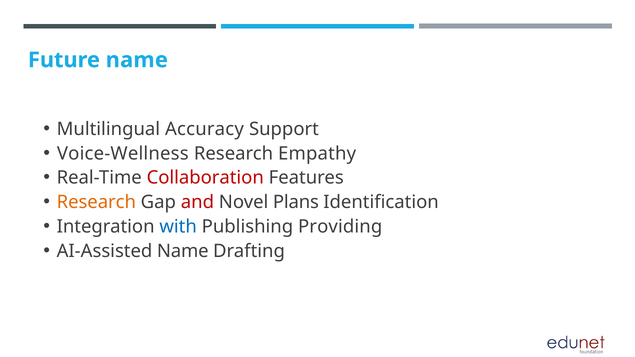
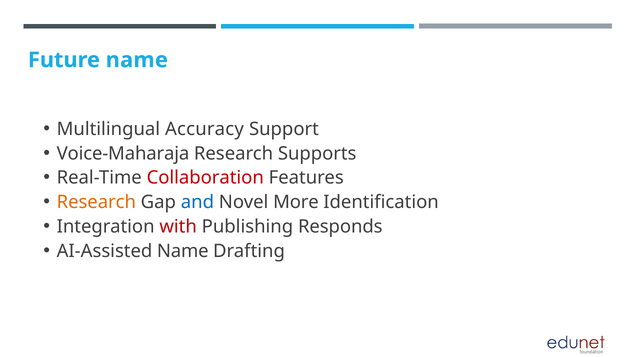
Voice-Wellness: Voice-Wellness -> Voice-Maharaja (123, 153)
Empathy: Empathy -> Supports (317, 153)
and colour: red -> blue (197, 202)
Plans: Plans -> More (296, 202)
with colour: blue -> red (178, 227)
Providing: Providing -> Responds (340, 227)
